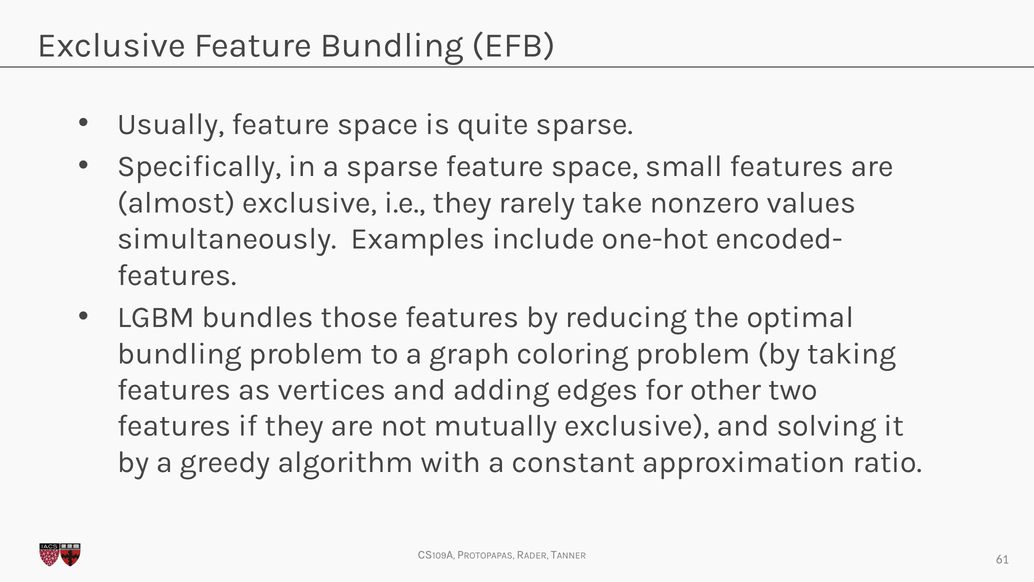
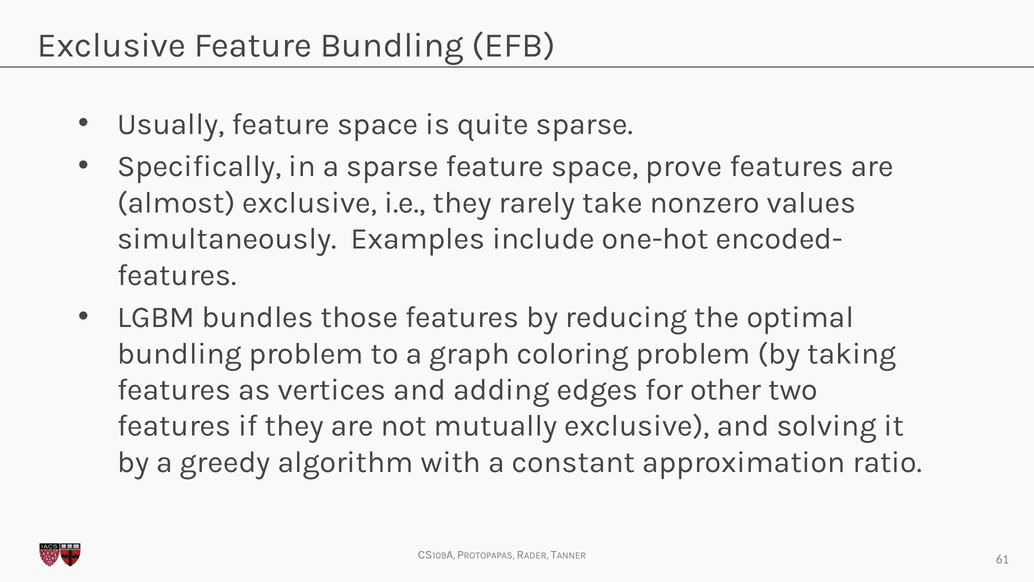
small: small -> prove (684, 166)
